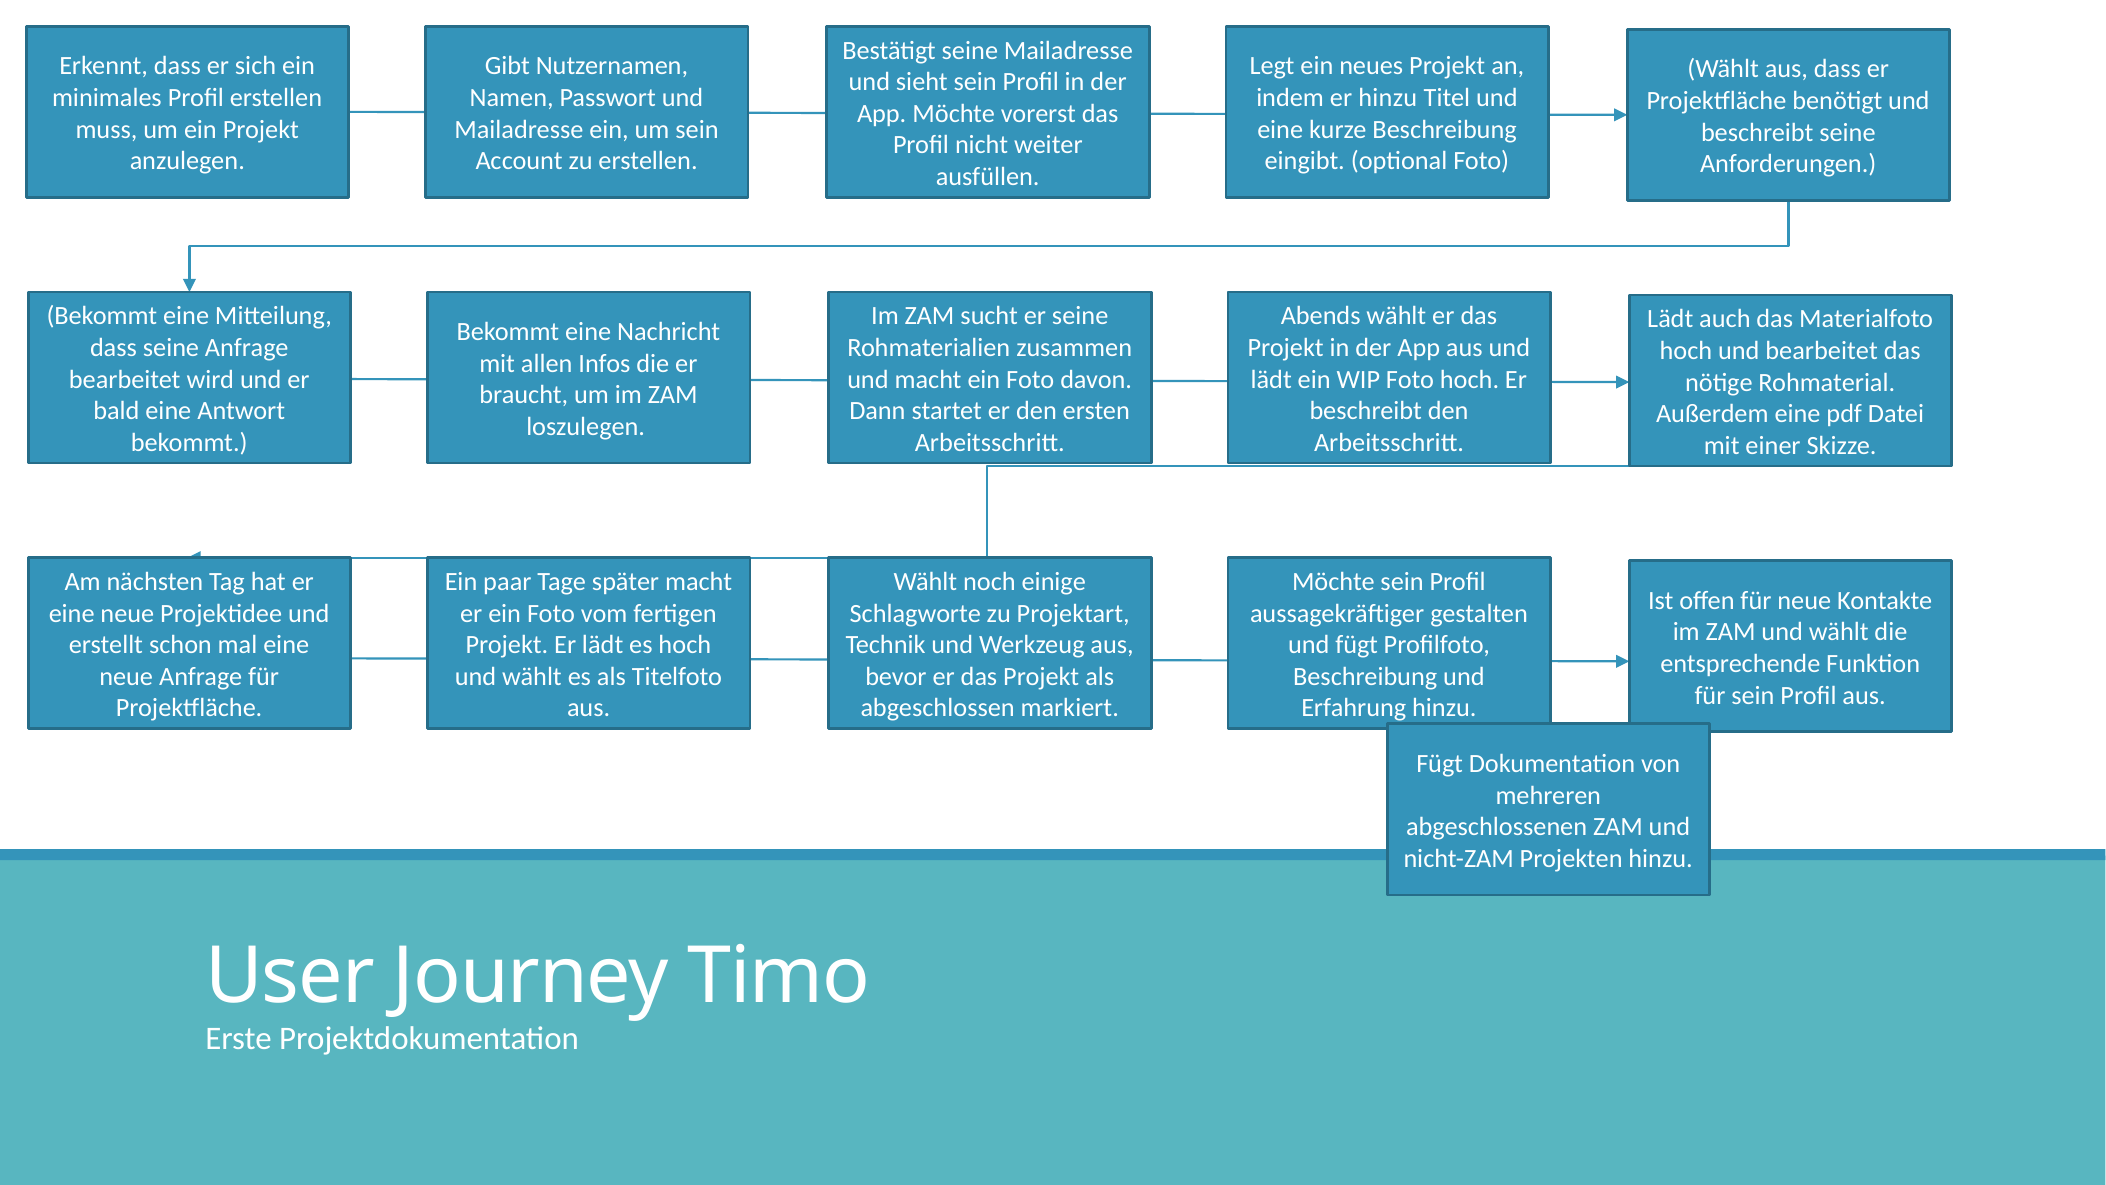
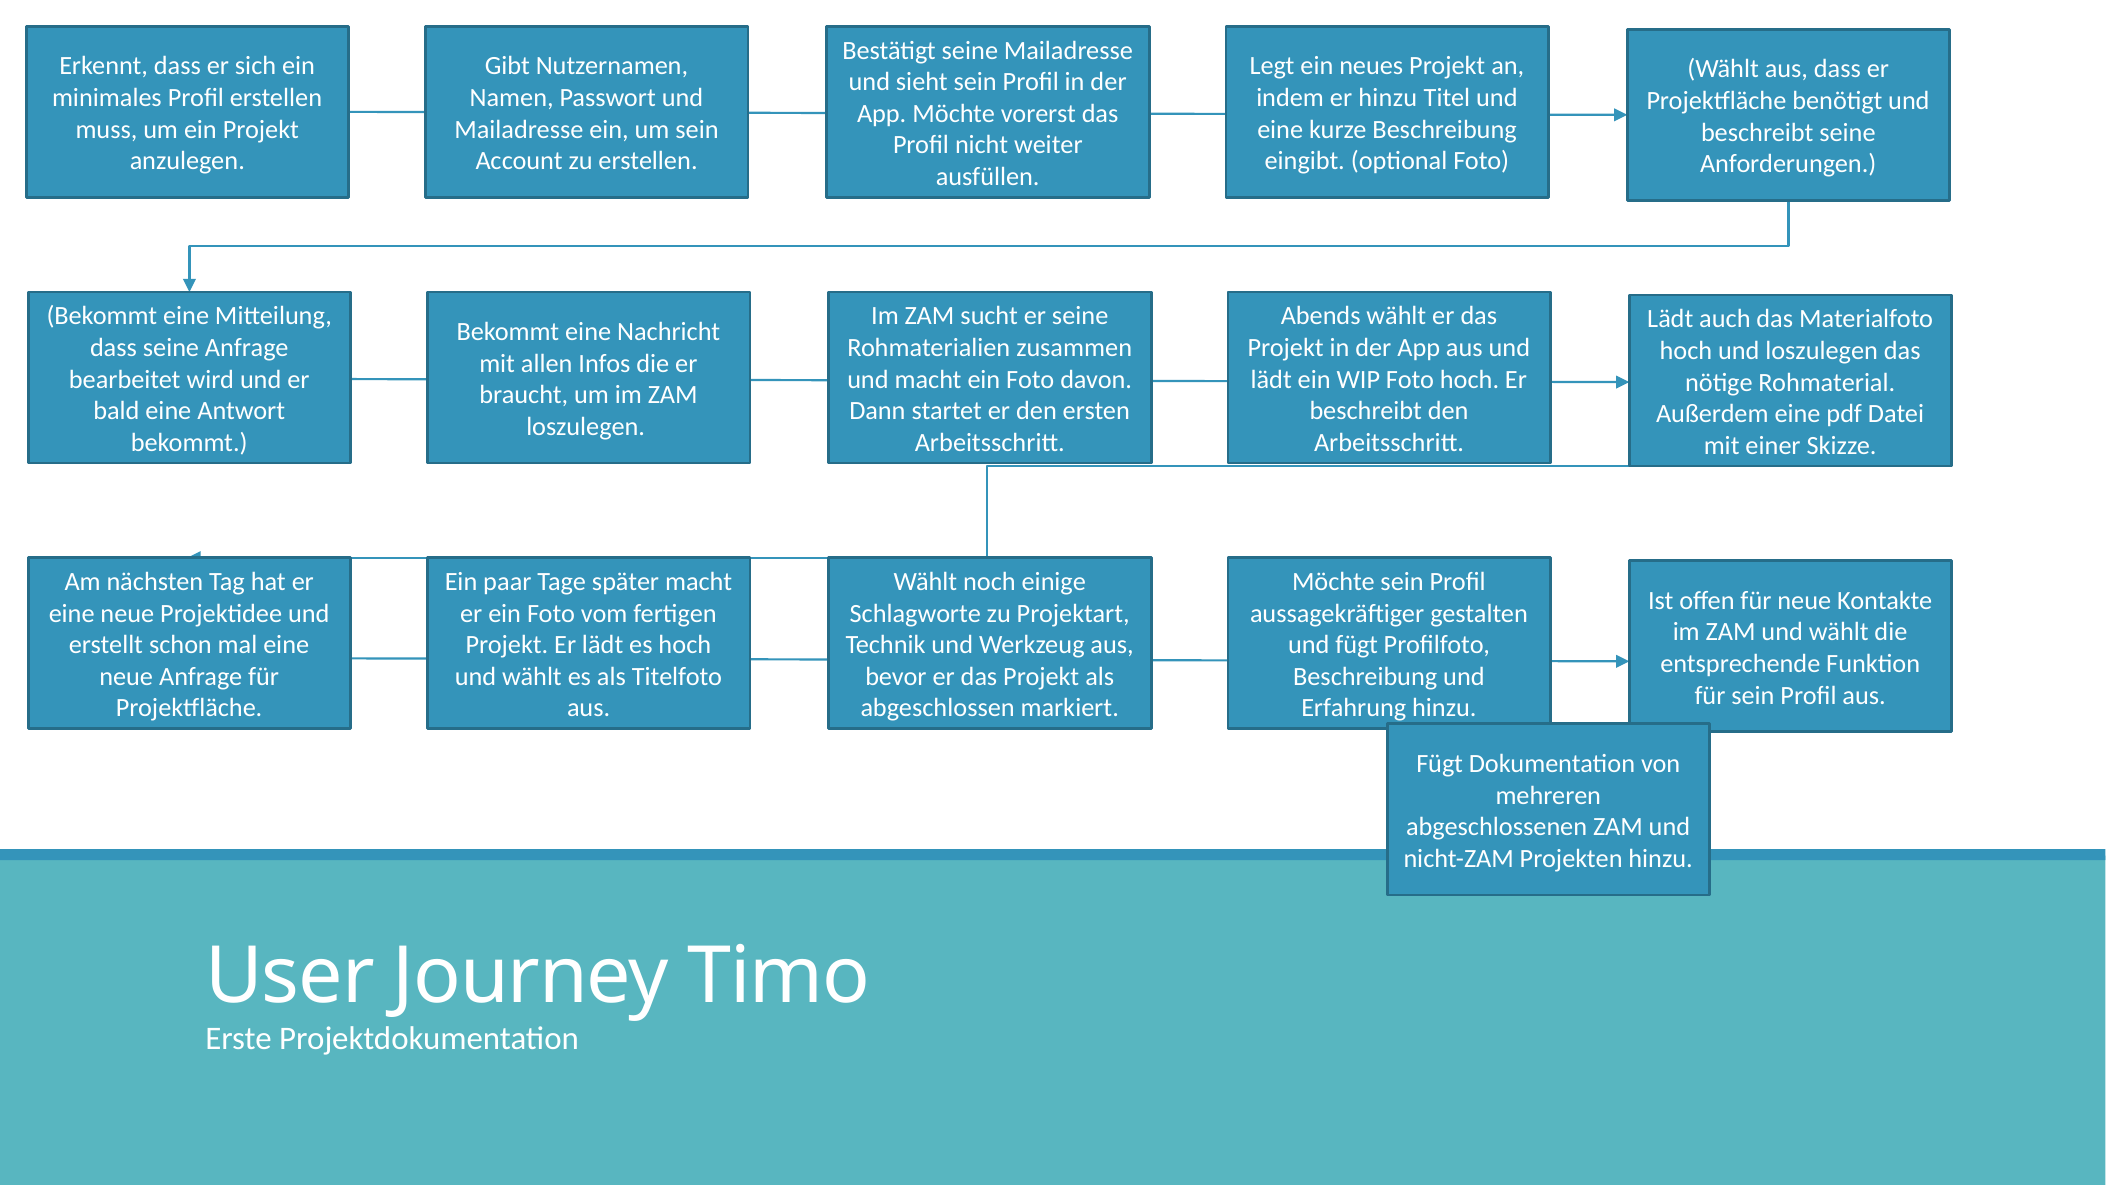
und bearbeitet: bearbeitet -> loszulegen (1822, 351)
